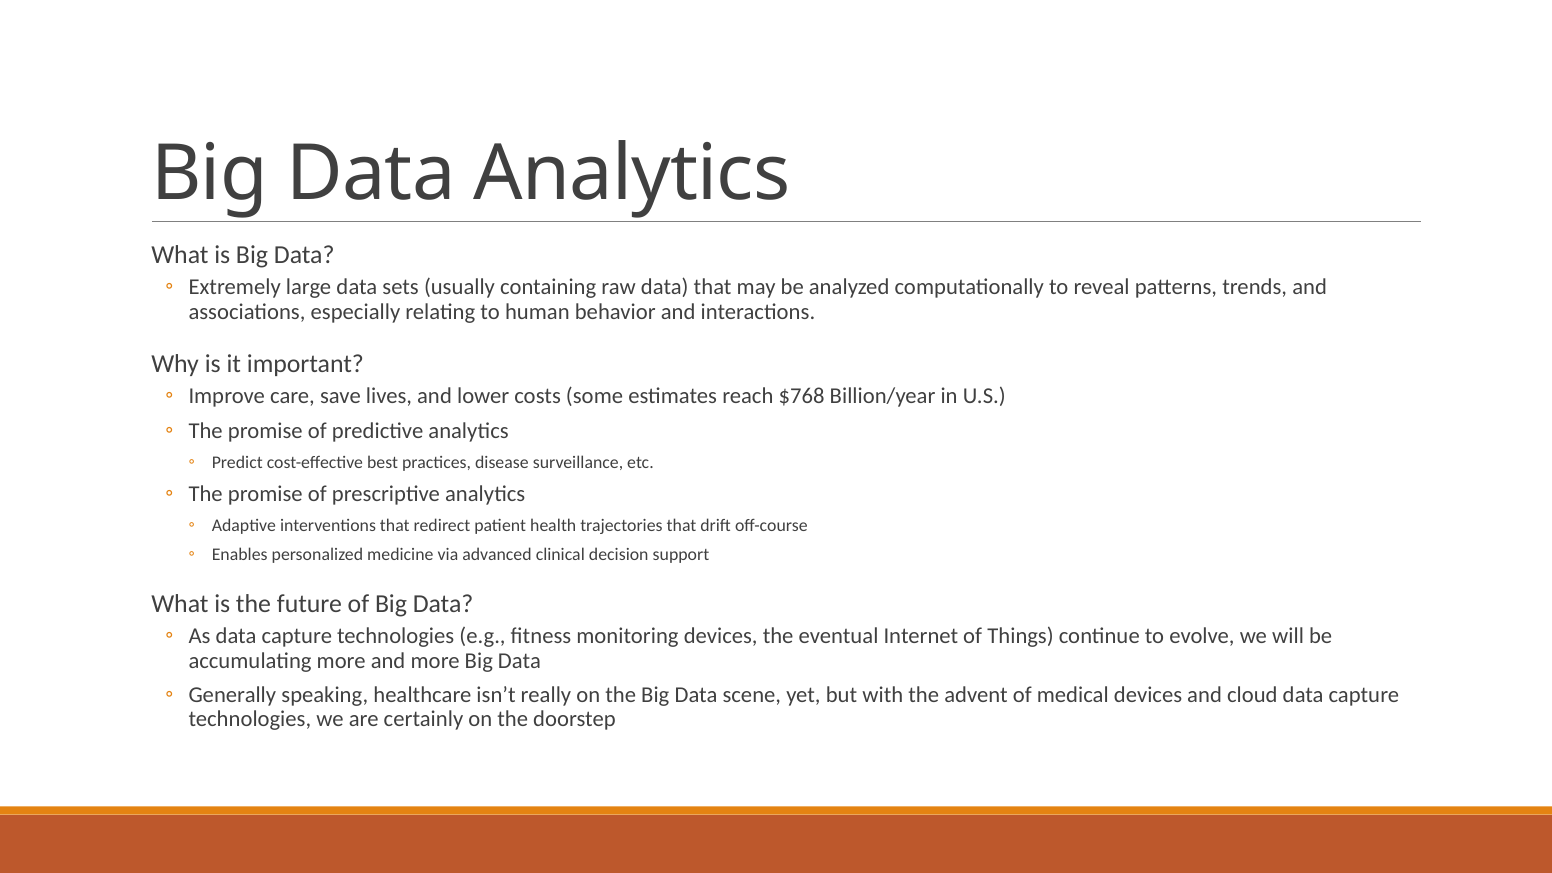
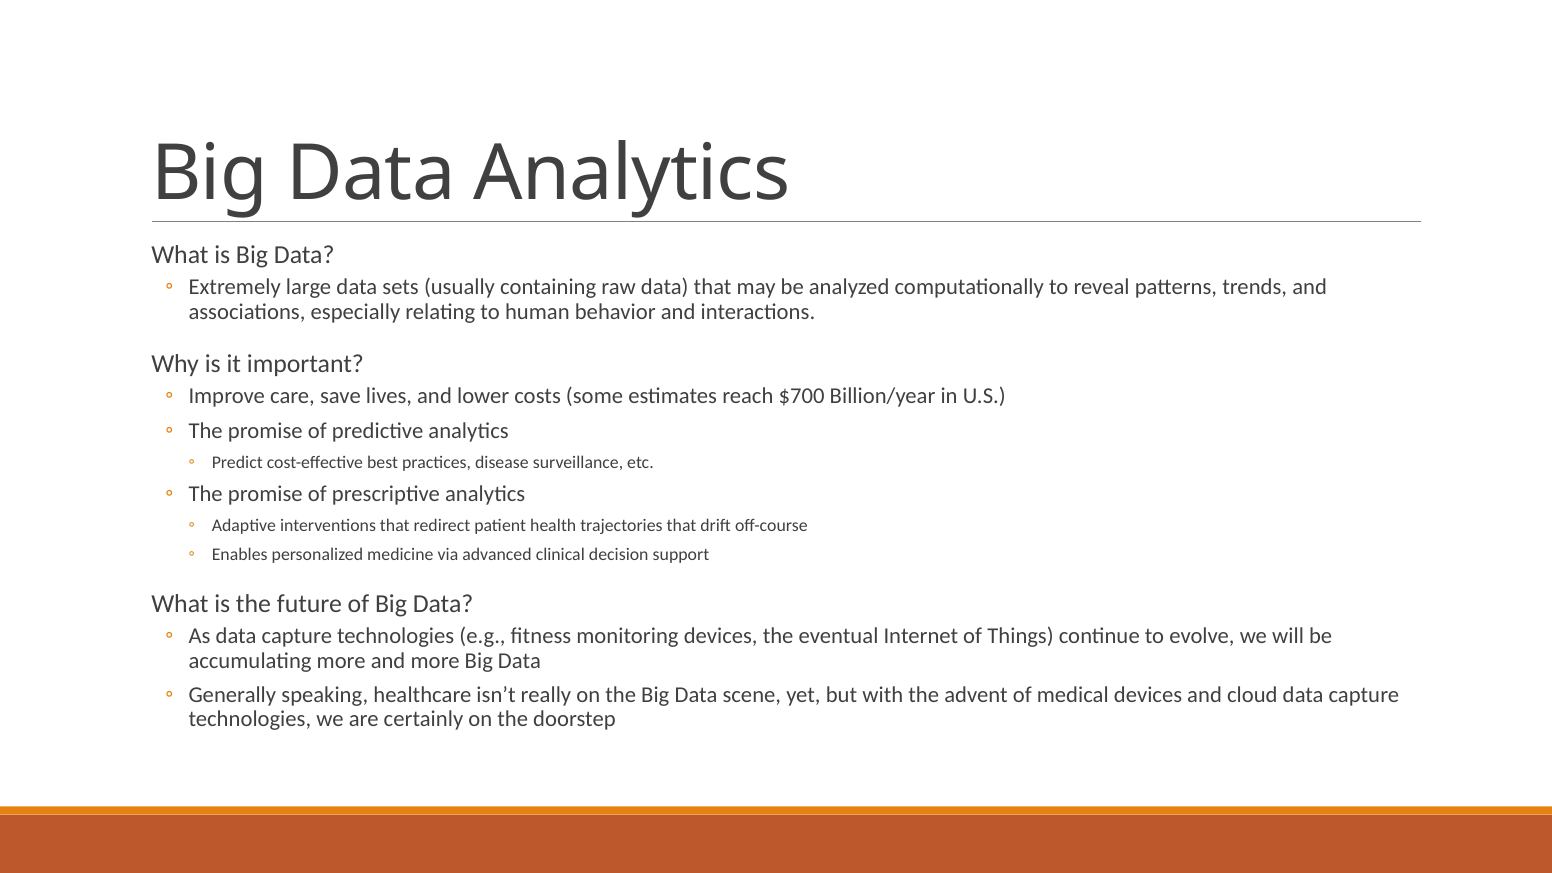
$768: $768 -> $700 (801, 396)
